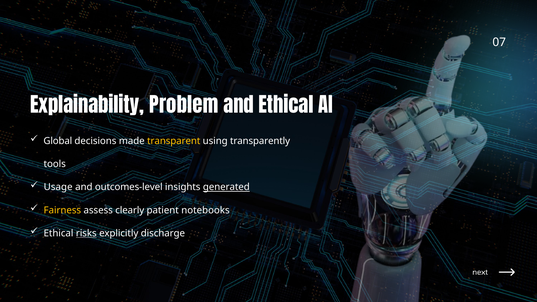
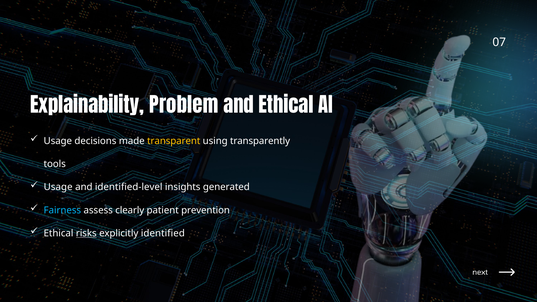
Global: Global -> Usage (58, 141)
outcomes-level: outcomes-level -> identified-level (129, 187)
generated underline: present -> none (226, 187)
Fairness colour: yellow -> light blue (62, 210)
notebooks: notebooks -> prevention (206, 210)
discharge: discharge -> identified (163, 233)
